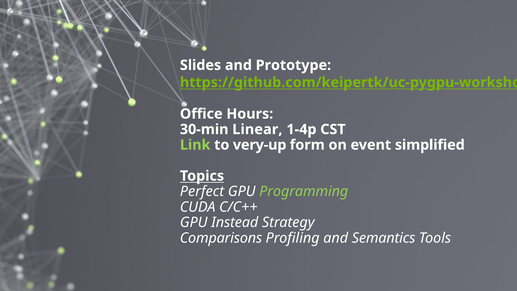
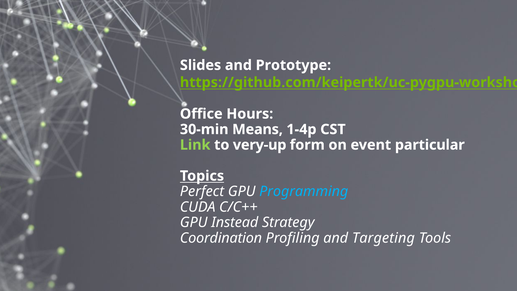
Linear: Linear -> Means (258, 129)
simplified: simplified -> particular (430, 145)
Programming colour: light green -> light blue (304, 191)
Comparisons: Comparisons -> Coordination (221, 238)
Semantics: Semantics -> Targeting (383, 238)
